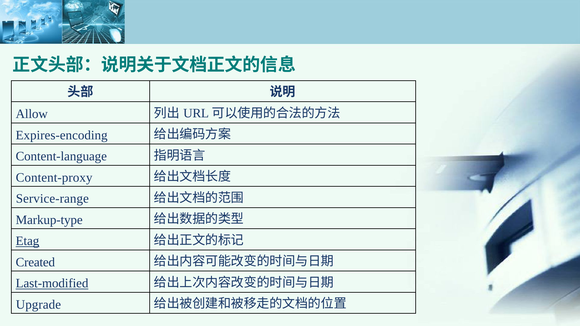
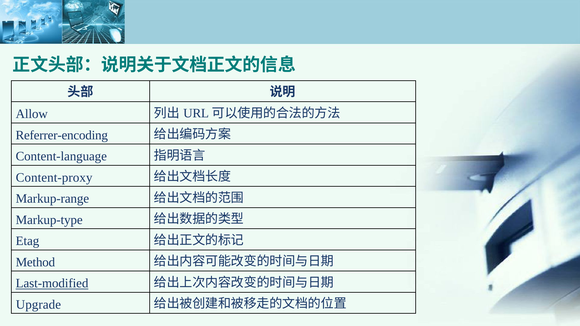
Expires-encoding: Expires-encoding -> Referrer-encoding (62, 135)
Service-range: Service-range -> Markup-range (52, 199)
Etag underline: present -> none (27, 241)
Created: Created -> Method (35, 263)
